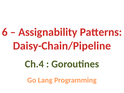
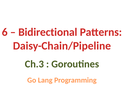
Assignability: Assignability -> Bidirectional (48, 32)
Ch.4: Ch.4 -> Ch.3 (34, 64)
